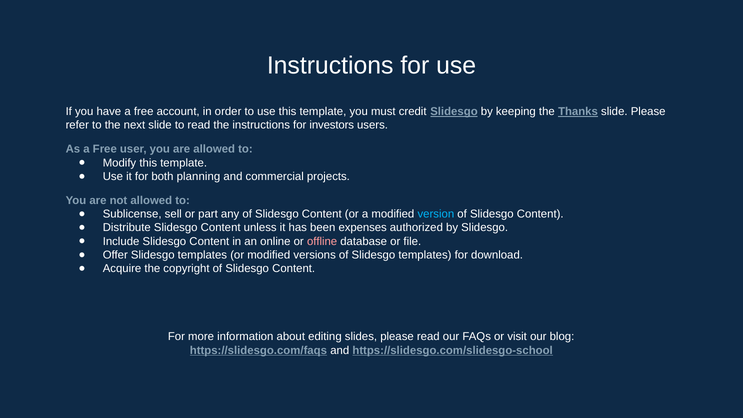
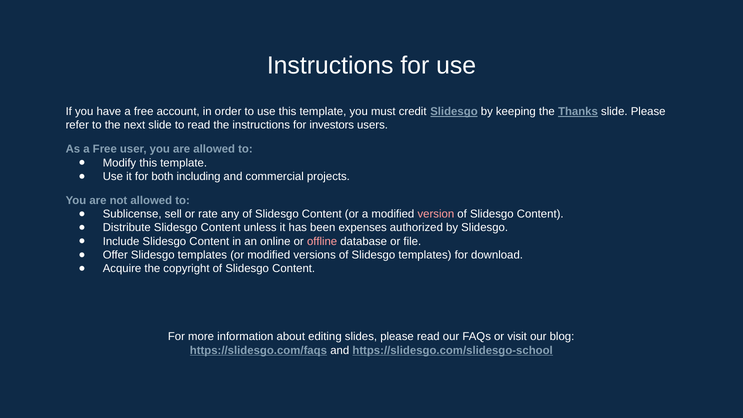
planning: planning -> including (199, 176)
part: part -> rate (208, 214)
version colour: light blue -> pink (436, 214)
